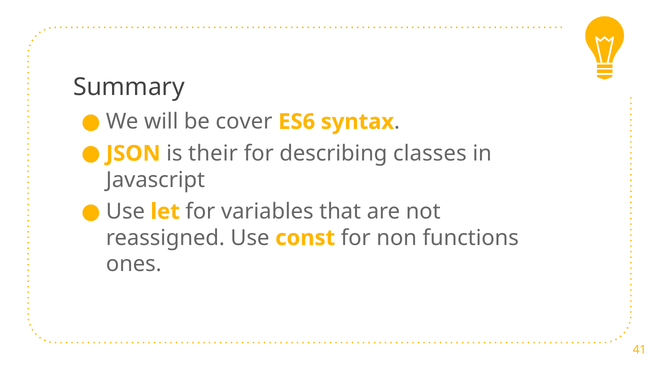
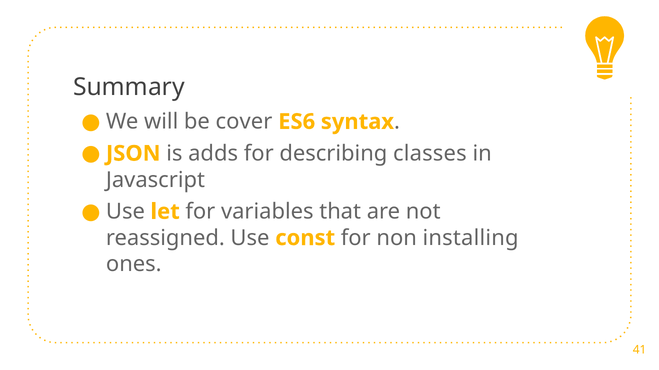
their: their -> adds (213, 154)
functions: functions -> installing (471, 238)
